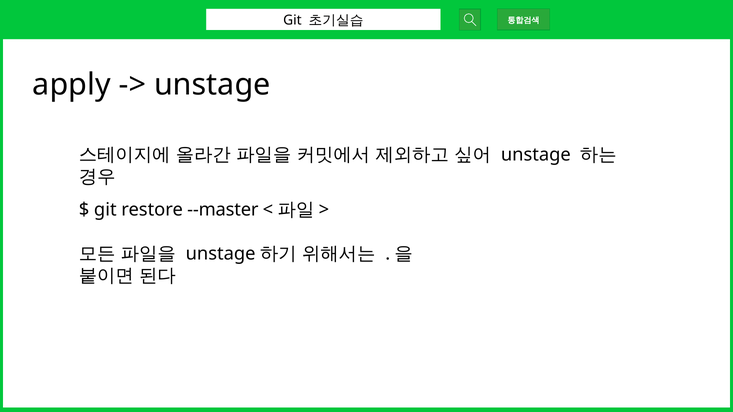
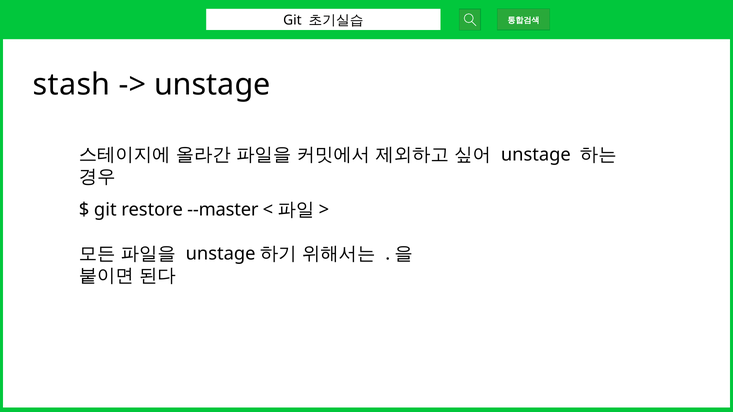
apply: apply -> stash (72, 85)
